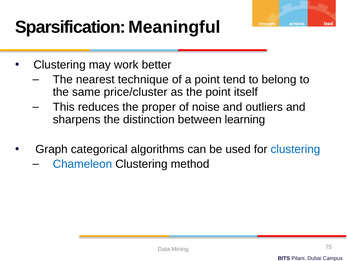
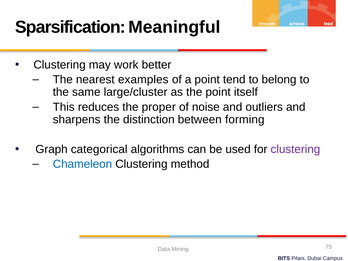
technique: technique -> examples (143, 80)
price/cluster: price/cluster -> large/cluster (136, 92)
learning: learning -> forming (245, 120)
clustering colour: blue -> purple (295, 149)
